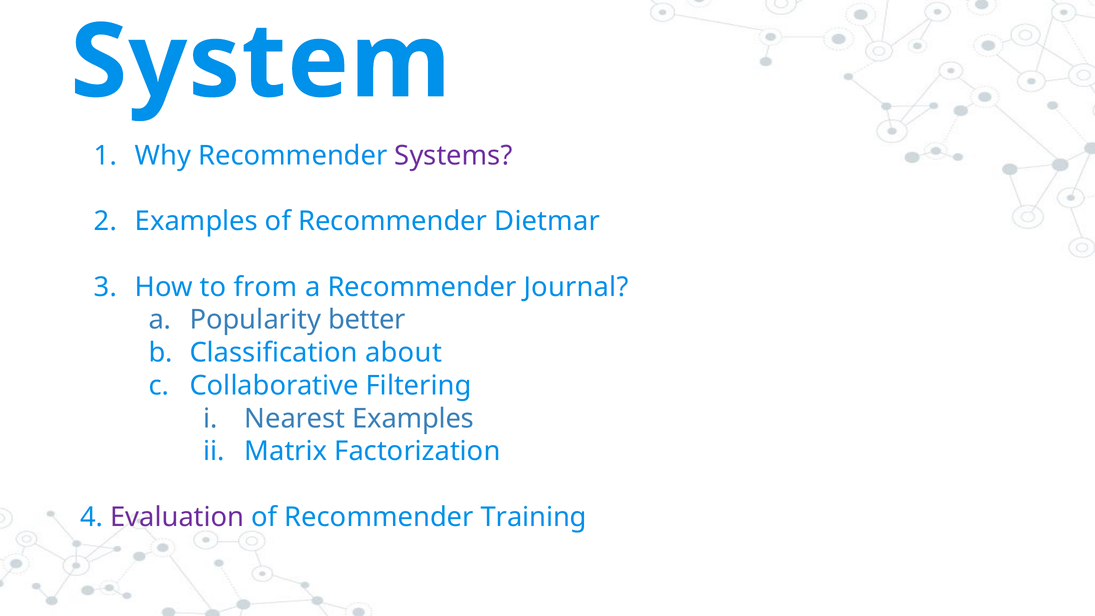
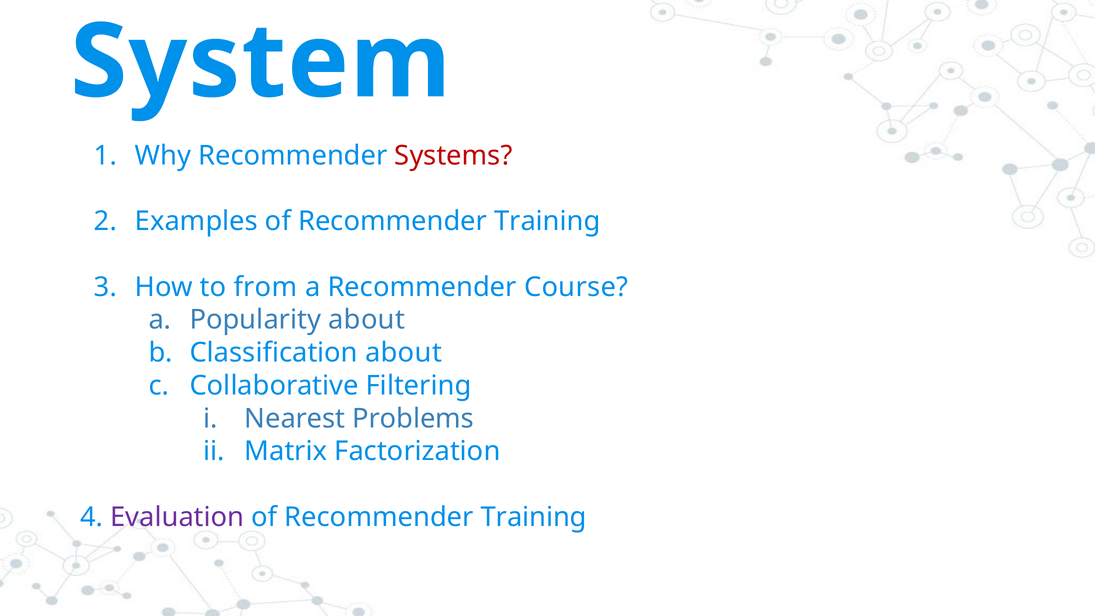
Systems colour: purple -> red (453, 156)
Examples of Recommender Dietmar: Dietmar -> Training (547, 221)
Journal: Journal -> Course (576, 287)
Popularity better: better -> about (367, 320)
Nearest Examples: Examples -> Problems (413, 418)
